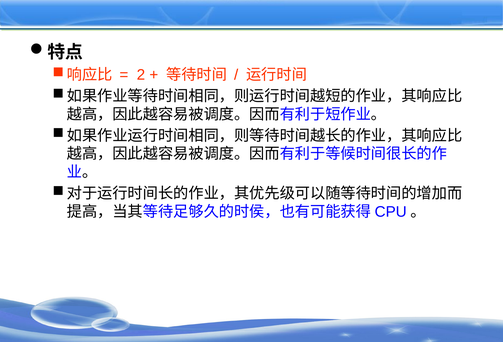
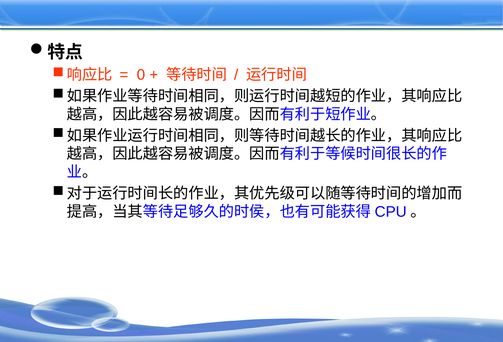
2: 2 -> 0 (141, 75)
